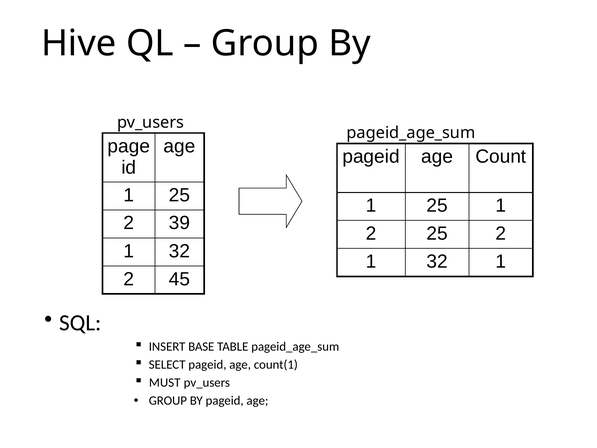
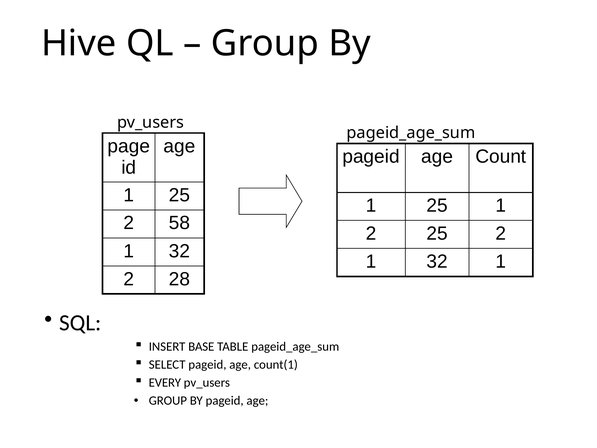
39: 39 -> 58 (180, 223)
45: 45 -> 28 (180, 279)
MUST: MUST -> EVERY (165, 382)
